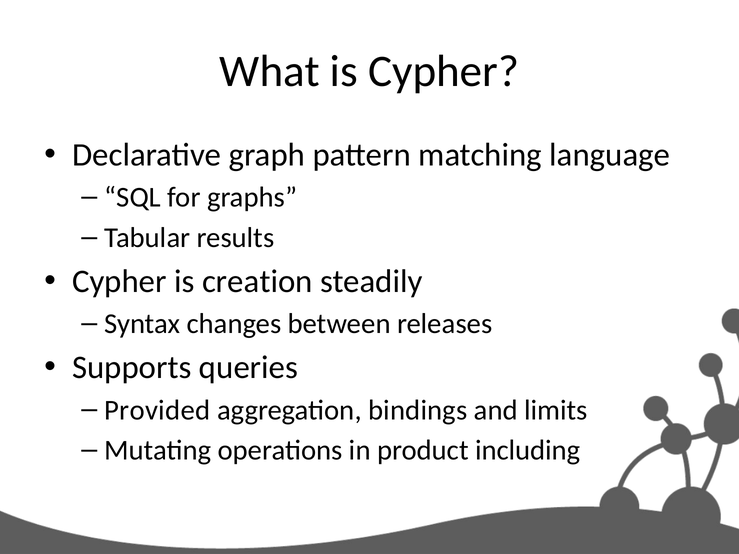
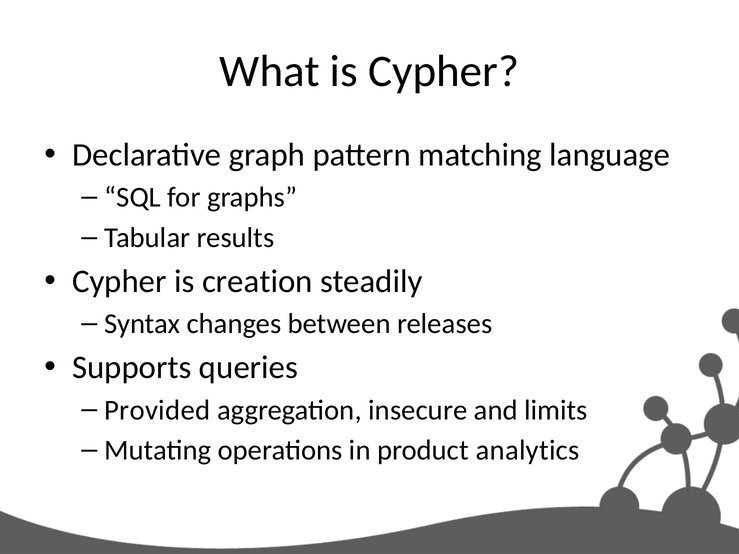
bindings: bindings -> insecure (418, 410)
including: including -> analytics (528, 451)
